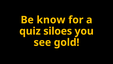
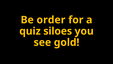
know: know -> order (51, 20)
